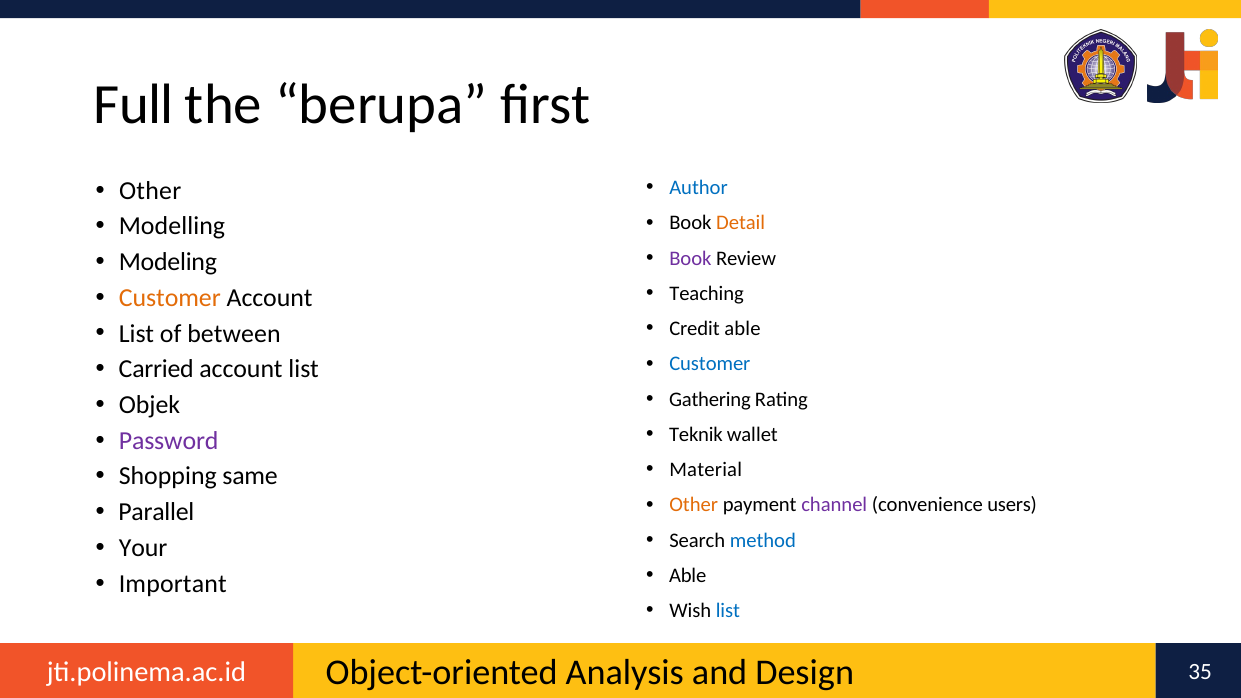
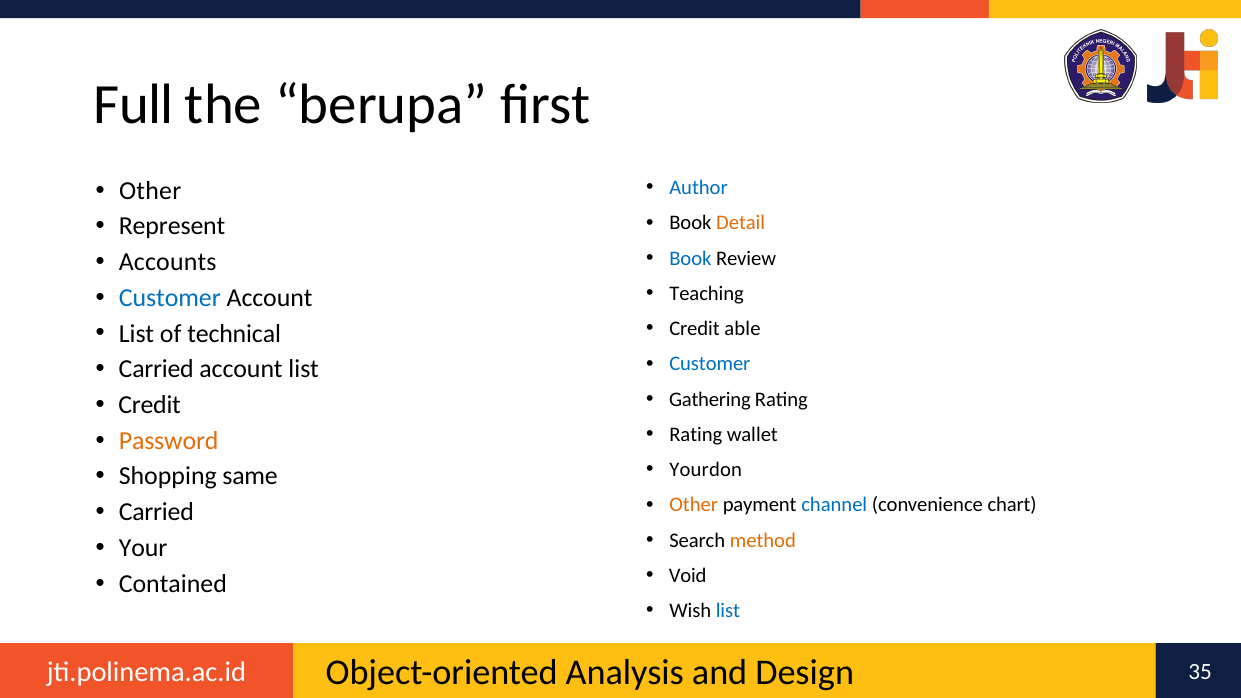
Modelling: Modelling -> Represent (172, 226)
Book colour: purple -> blue (690, 258)
Modeling: Modeling -> Accounts (168, 262)
Customer colour: orange -> blue (170, 298)
between: between -> technical (234, 333)
Objek: Objek -> Credit (150, 405)
Teknik: Teknik -> Rating (696, 434)
Password colour: purple -> orange (169, 441)
Material: Material -> Yourdon (706, 470)
channel colour: purple -> blue (834, 505)
users: users -> chart (1012, 505)
Parallel: Parallel -> Carried (156, 512)
method colour: blue -> orange (763, 540)
Able: Able -> Void (688, 575)
Important: Important -> Contained (173, 584)
